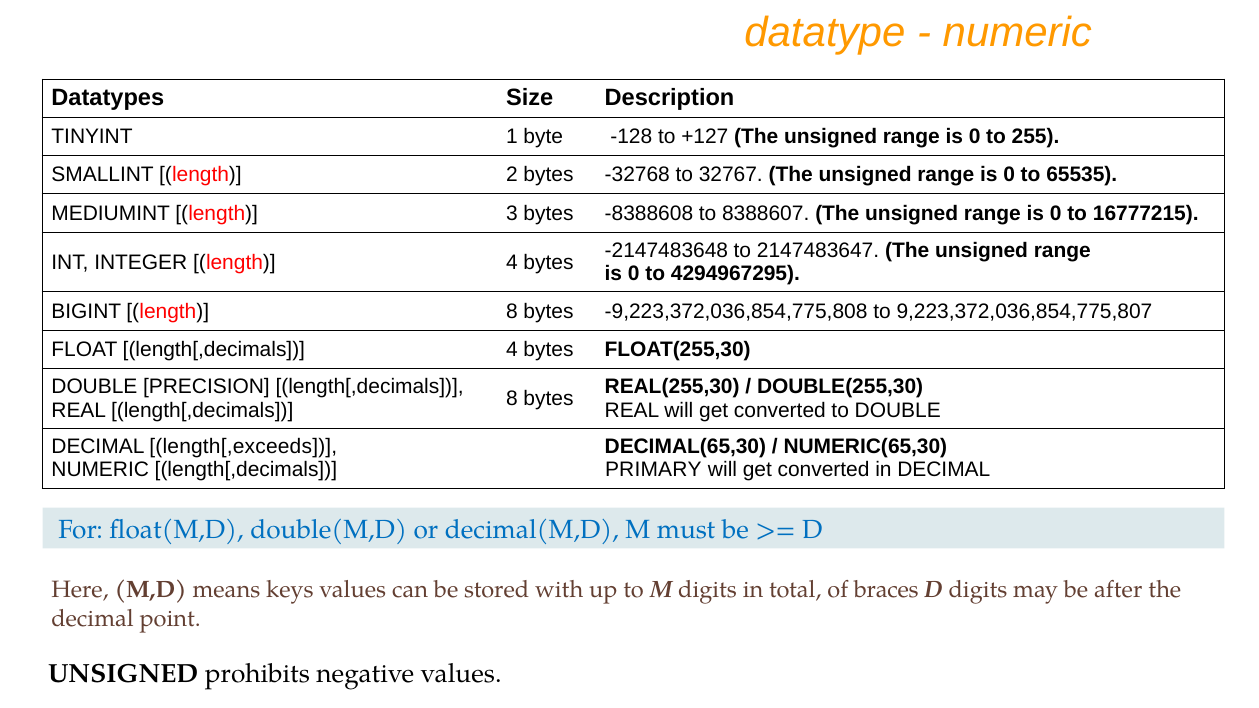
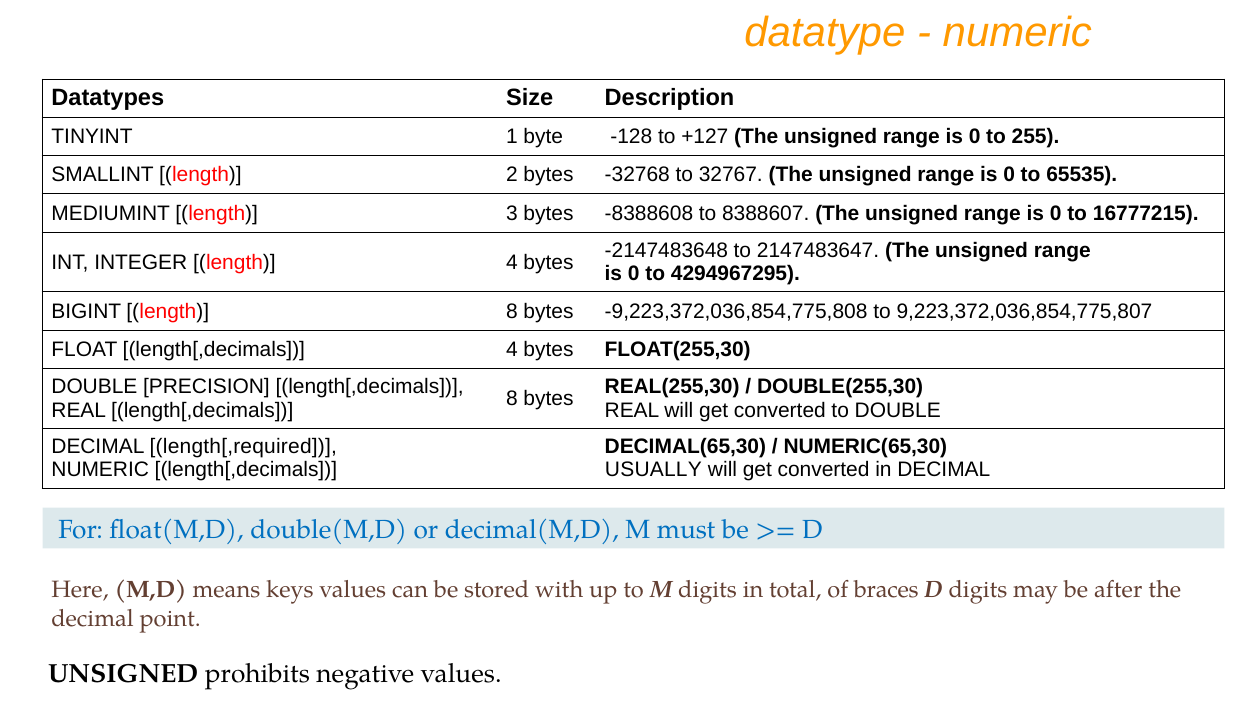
length[,exceeds: length[,exceeds -> length[,required (243, 447)
PRIMARY: PRIMARY -> USUALLY (653, 470)
